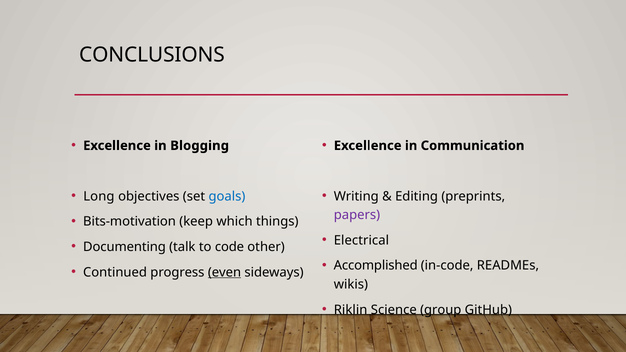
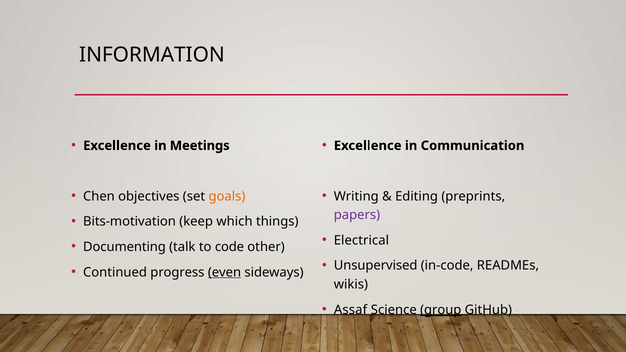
CONCLUSIONS: CONCLUSIONS -> INFORMATION (152, 55)
Blogging: Blogging -> Meetings (200, 146)
Long: Long -> Chen (99, 196)
goals colour: blue -> orange (227, 196)
Accomplished: Accomplished -> Unsupervised (376, 266)
Riklin: Riklin -> Assaf (351, 310)
group underline: none -> present (441, 310)
